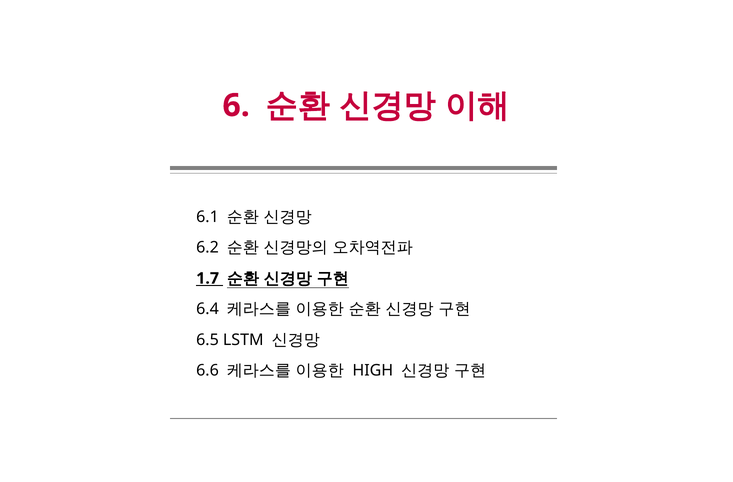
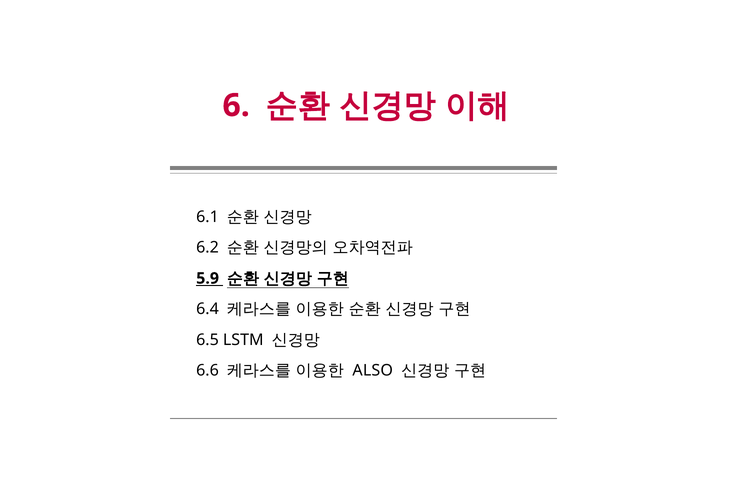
1.7: 1.7 -> 5.9 (208, 278)
HIGH: HIGH -> ALSO (373, 370)
